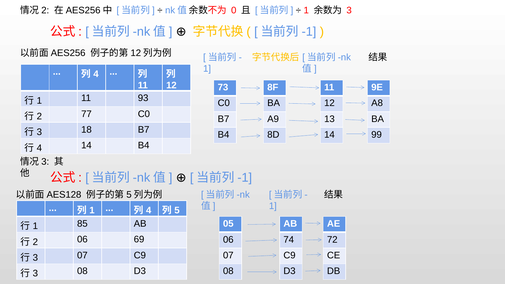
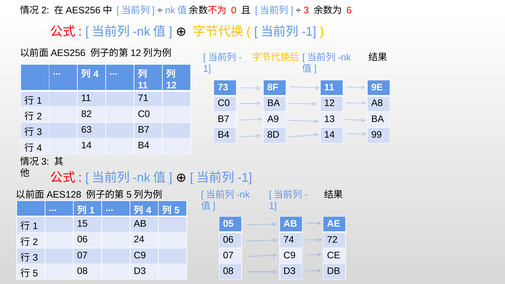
1: 1 -> 3 (306, 10)
3: 3 -> 6 (349, 10)
93: 93 -> 71 (143, 98)
77: 77 -> 82 (86, 114)
18: 18 -> 63 (86, 130)
85: 85 -> 15 (82, 224)
69: 69 -> 24 (139, 240)
3: 3 -> 5 (35, 274)
